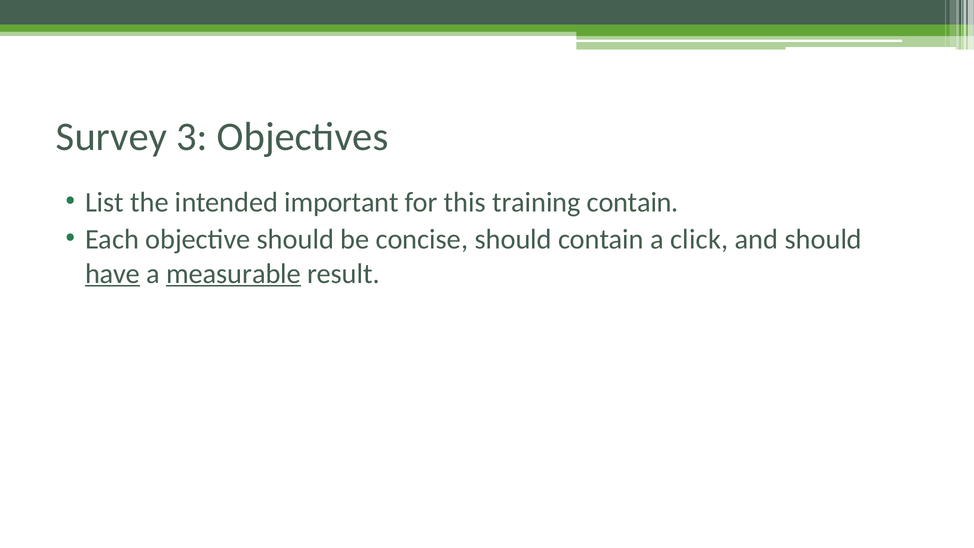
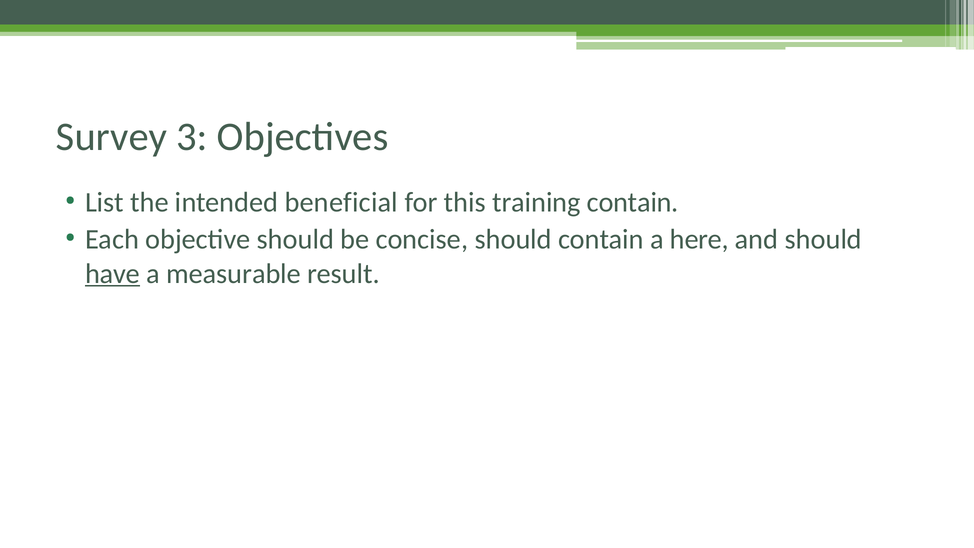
important: important -> beneficial (341, 202)
click: click -> here (699, 239)
measurable underline: present -> none (234, 274)
